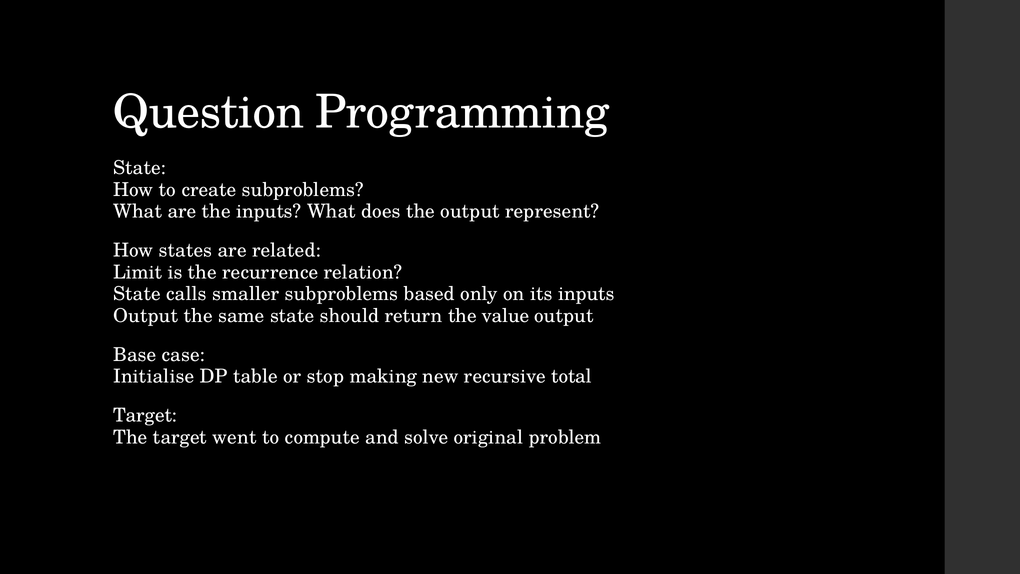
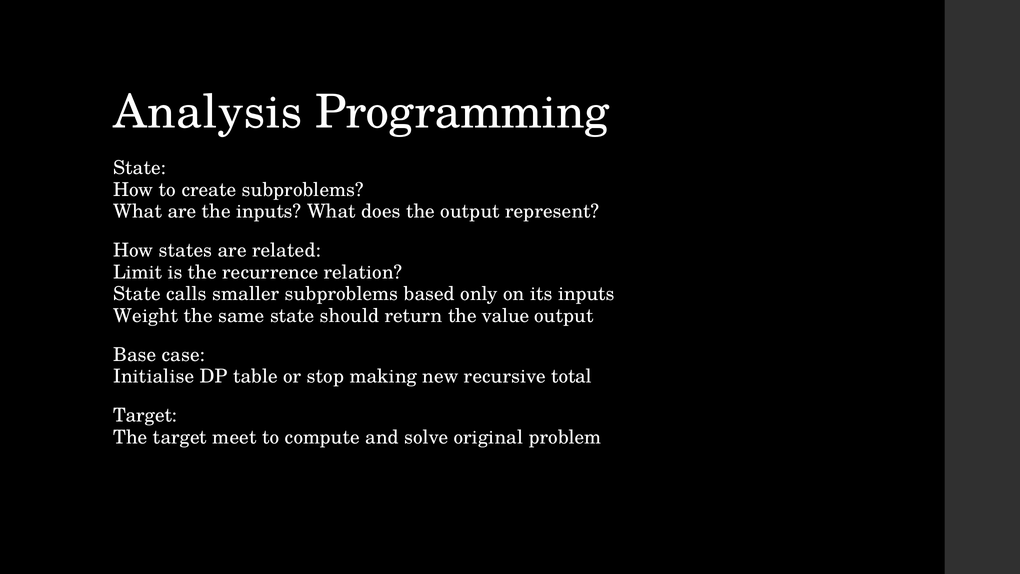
Question: Question -> Analysis (208, 112)
Output: Output -> Weight (146, 316)
went: went -> meet (234, 437)
